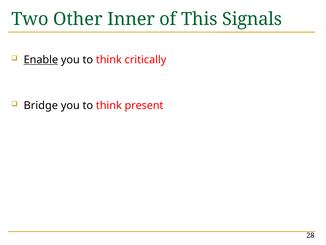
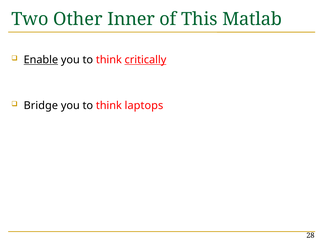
Signals: Signals -> Matlab (252, 19)
critically underline: none -> present (145, 60)
present: present -> laptops (144, 105)
